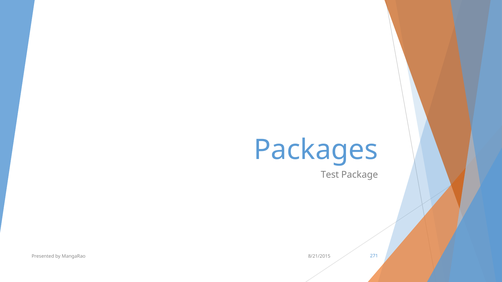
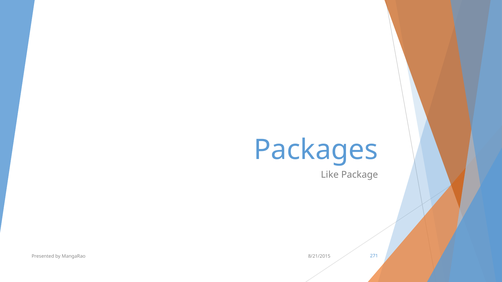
Test: Test -> Like (330, 175)
